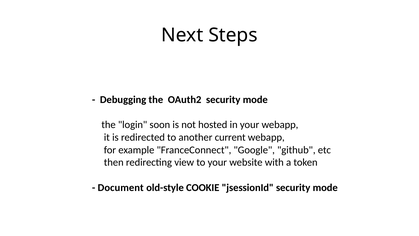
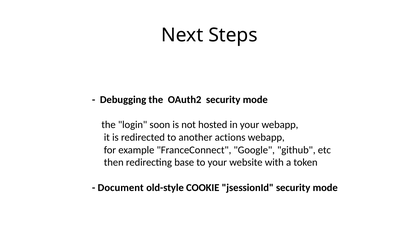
current: current -> actions (230, 137)
view: view -> base (184, 162)
